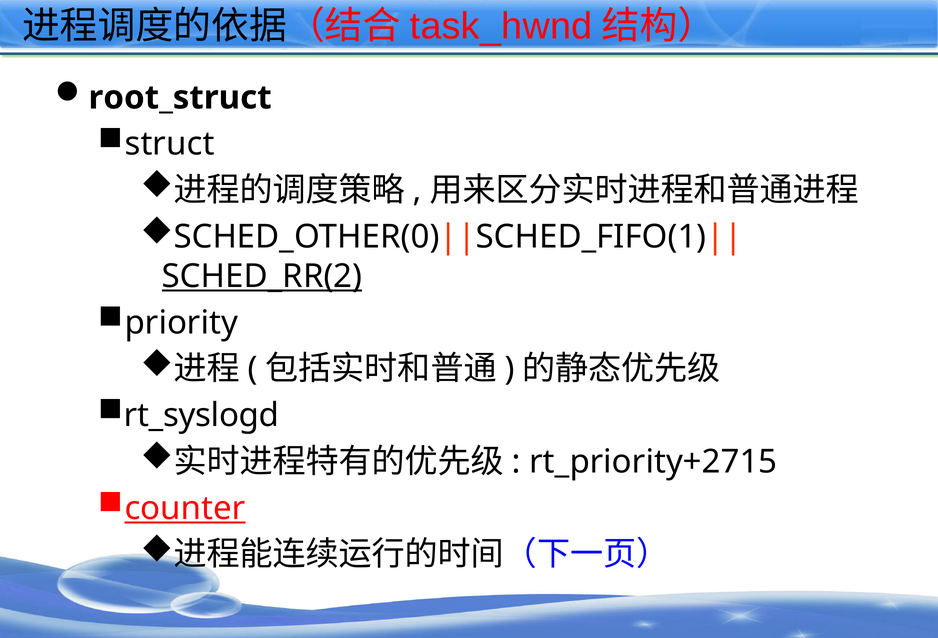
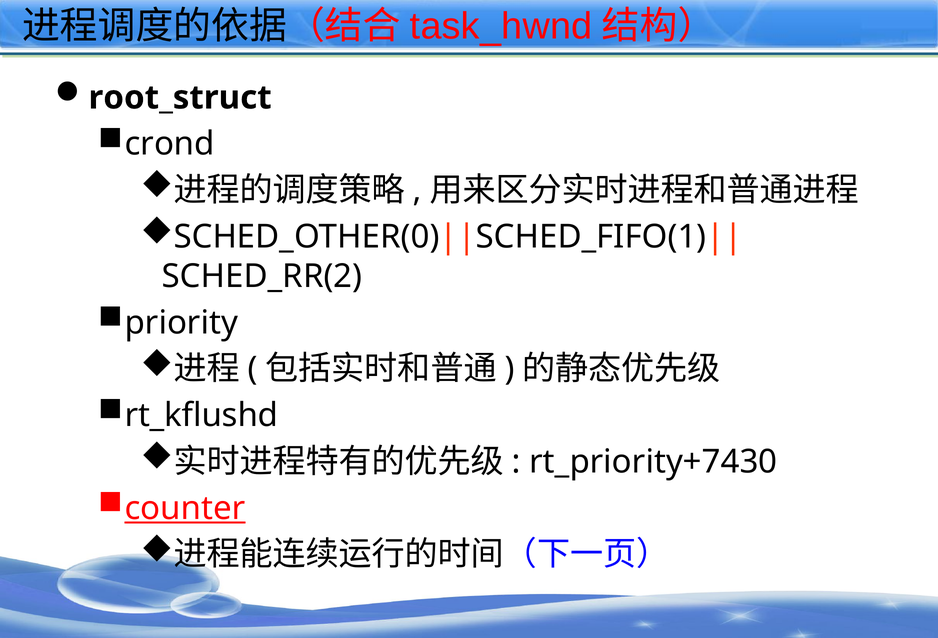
struct: struct -> crond (170, 144)
SCHED_RR(2 underline: present -> none (262, 276)
rt_syslogd: rt_syslogd -> rt_kflushd (201, 416)
rt_priority+2715: rt_priority+2715 -> rt_priority+7430 (653, 462)
